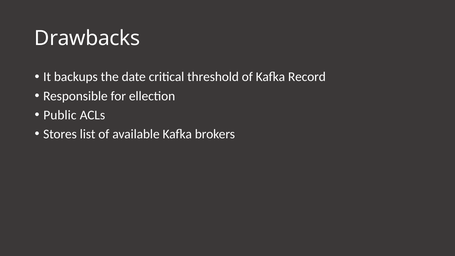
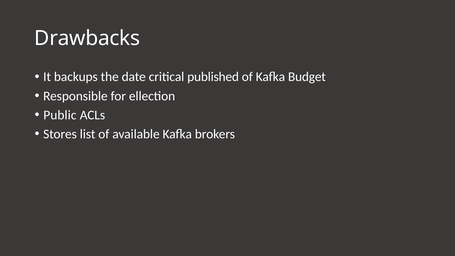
threshold: threshold -> published (213, 77)
Record: Record -> Budget (307, 77)
